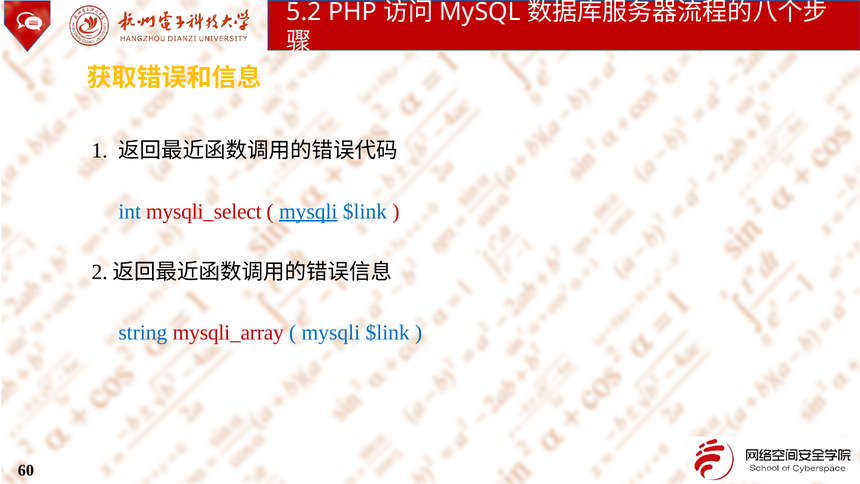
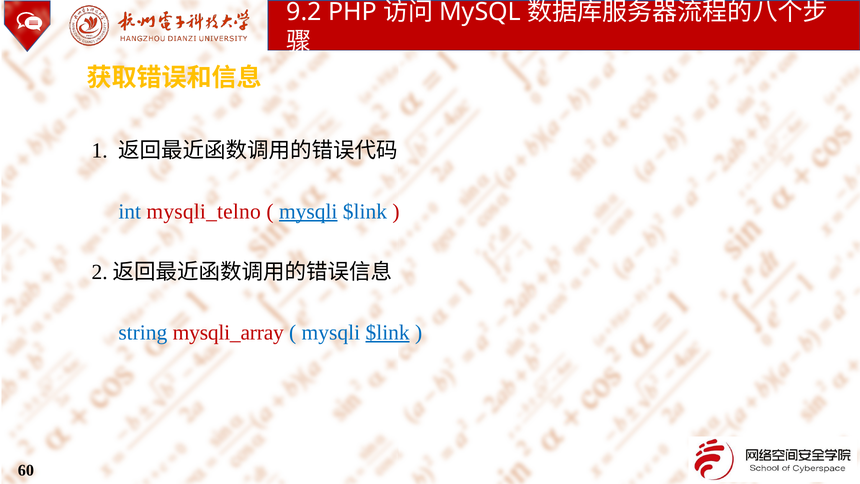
5.2: 5.2 -> 9.2 (304, 12)
mysqli_select: mysqli_select -> mysqli_telno (204, 211)
$link underline: none -> present (388, 332)
